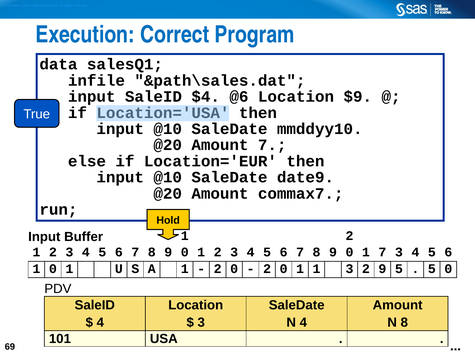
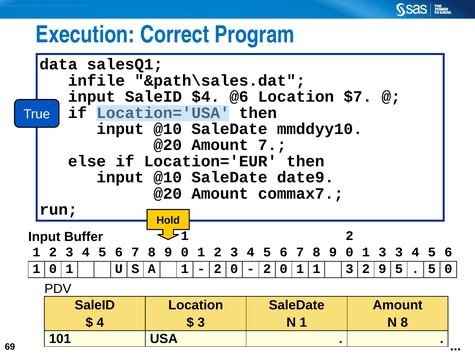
$9: $9 -> $7 (358, 97)
0 1 7: 7 -> 3 (382, 252)
N 4: 4 -> 1 (303, 323)
